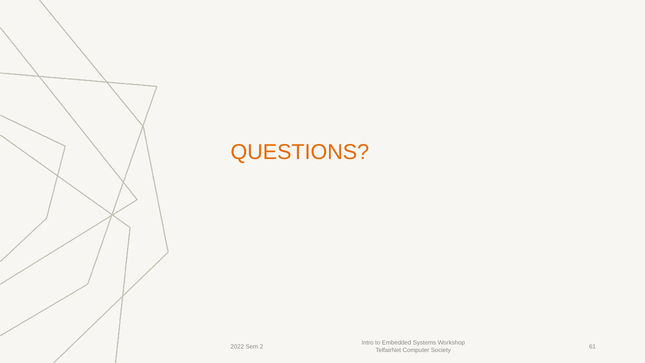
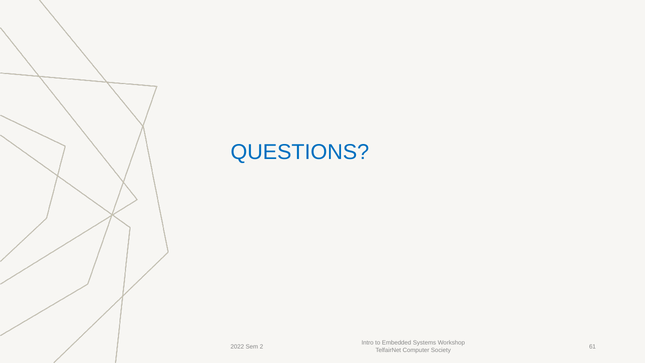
QUESTIONS colour: orange -> blue (300, 152)
